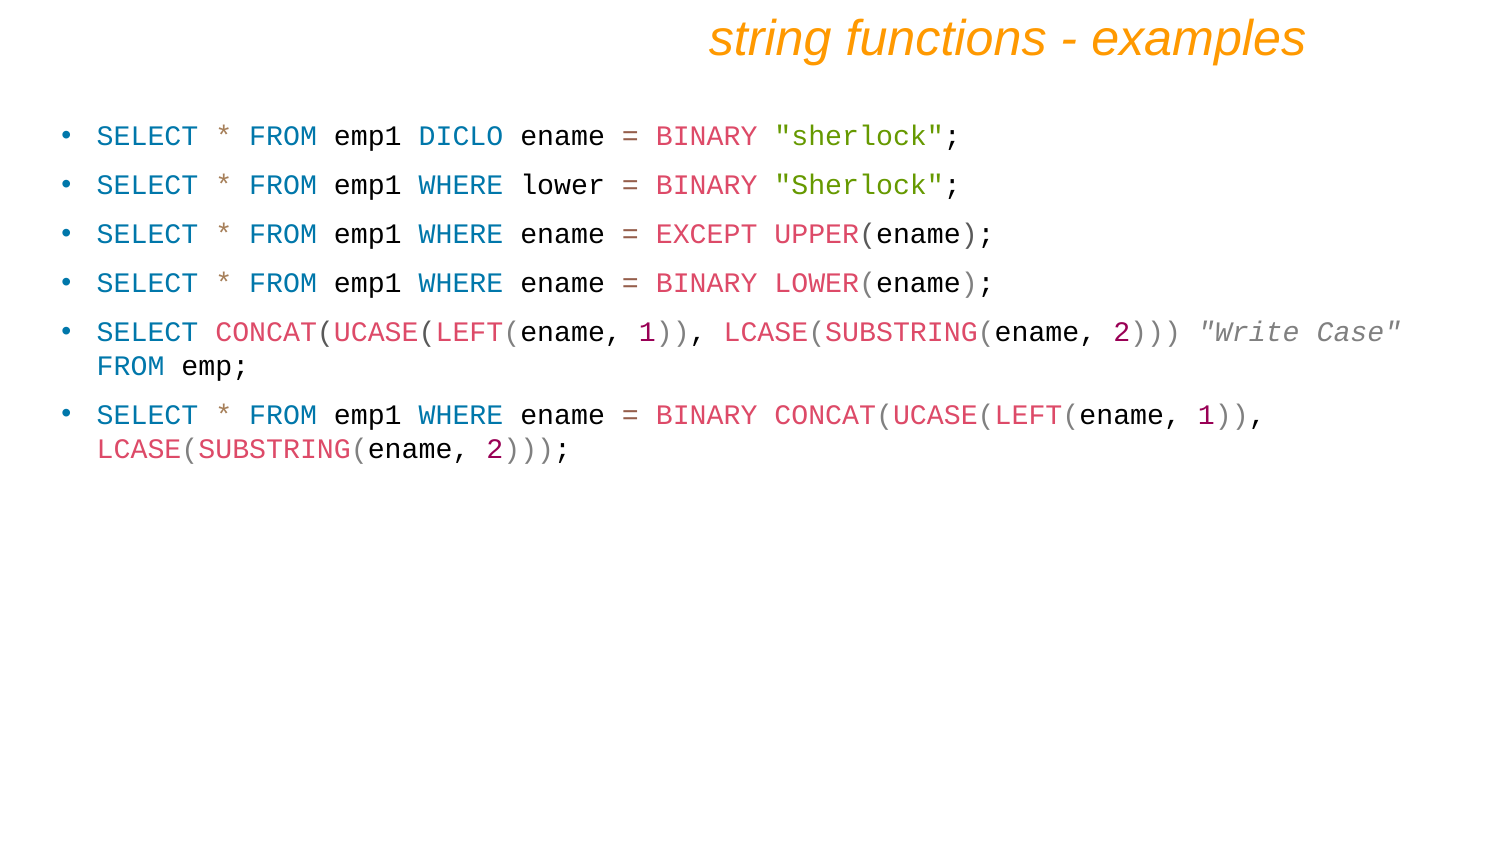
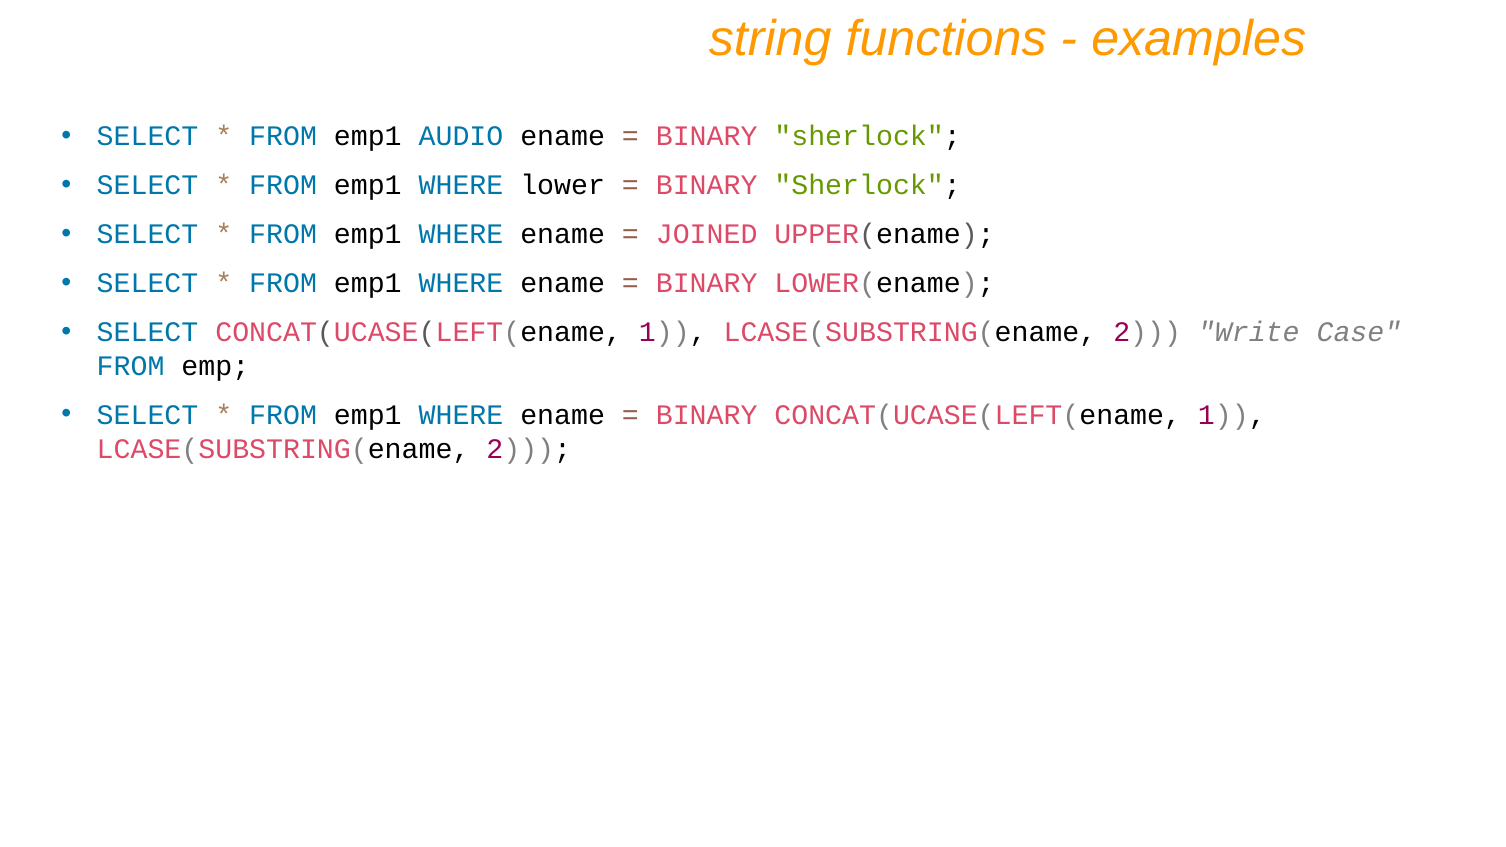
DICLO: DICLO -> AUDIO (461, 137)
EXCEPT: EXCEPT -> JOINED (707, 235)
